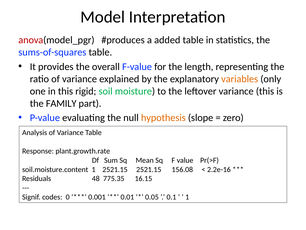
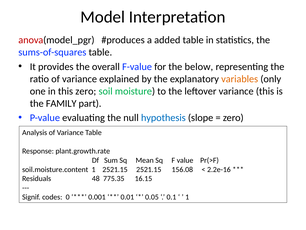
length: length -> below (199, 66)
this rigid: rigid -> zero (86, 91)
hypothesis colour: orange -> blue (163, 117)
